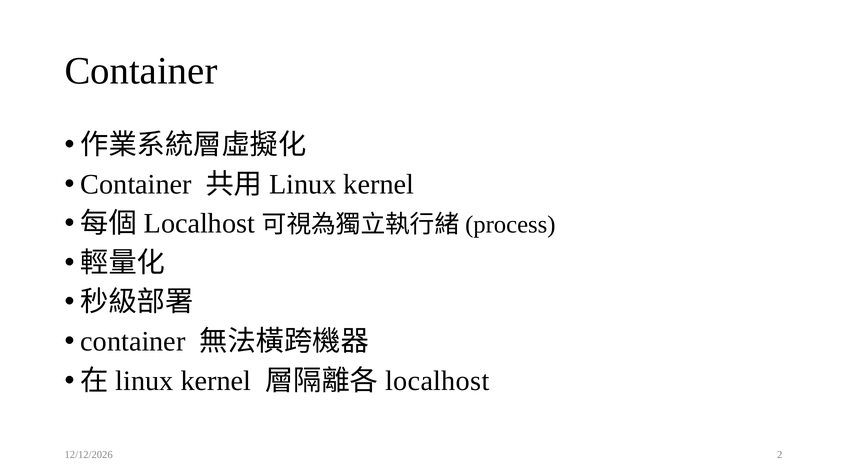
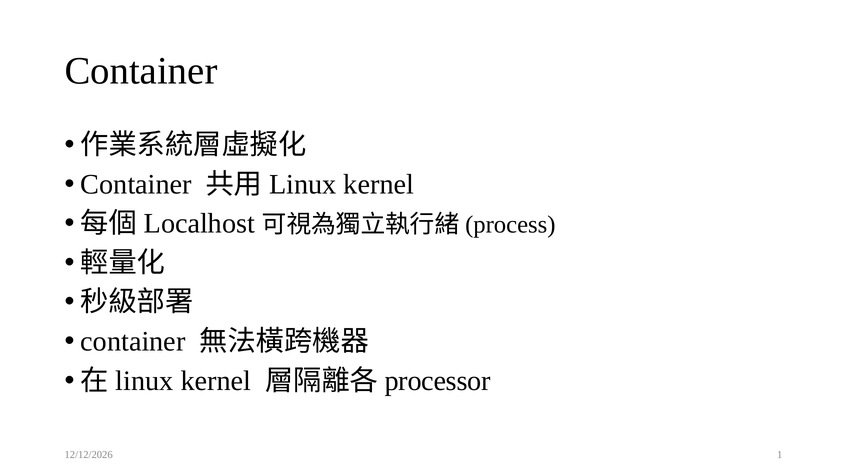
localhost: localhost -> processor (438, 381)
2: 2 -> 1 (780, 455)
